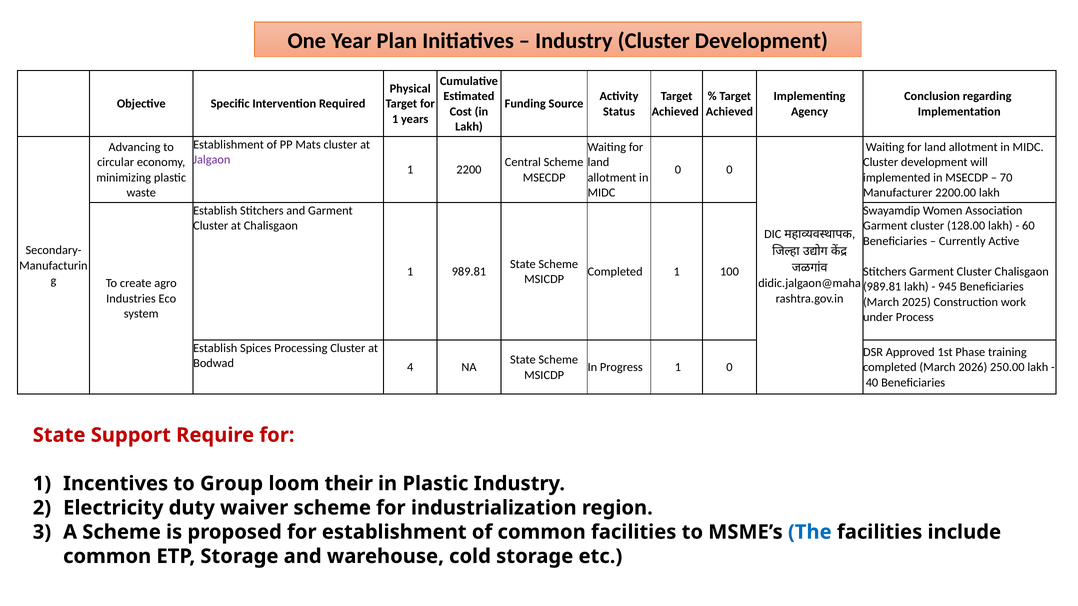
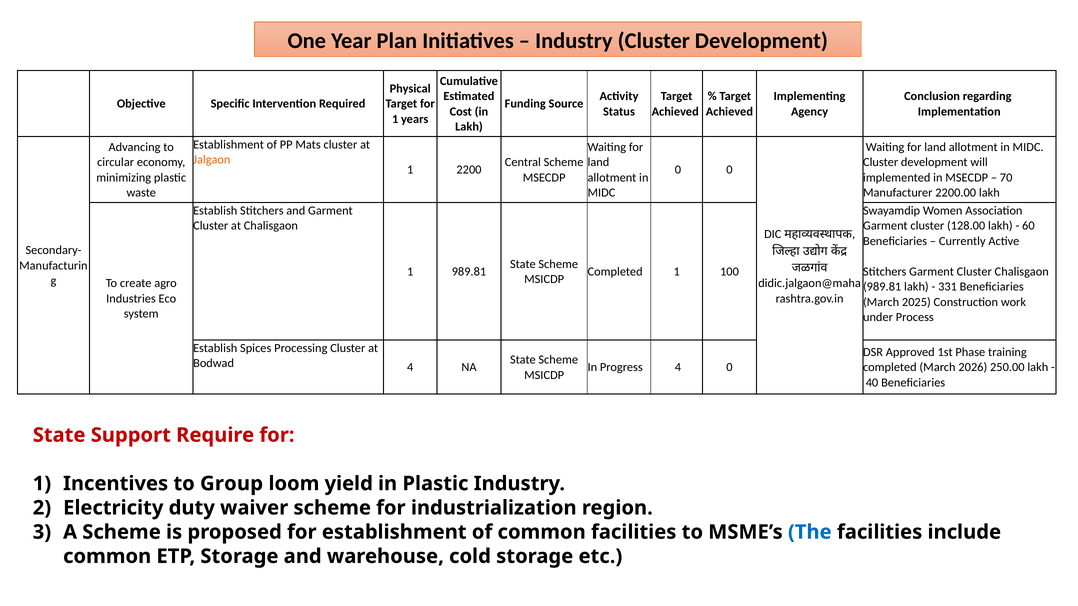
Jalgaon colour: purple -> orange (212, 160)
945: 945 -> 331 (948, 287)
Progress 1: 1 -> 4 (678, 368)
their: their -> yield (349, 484)
